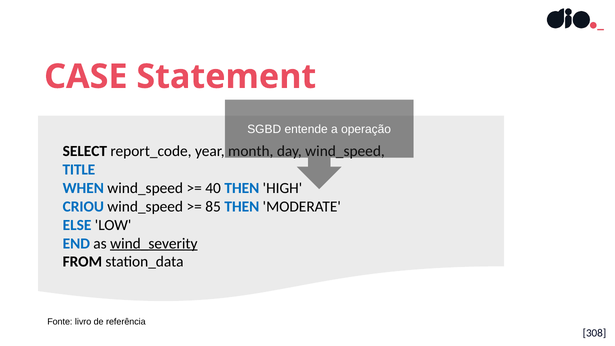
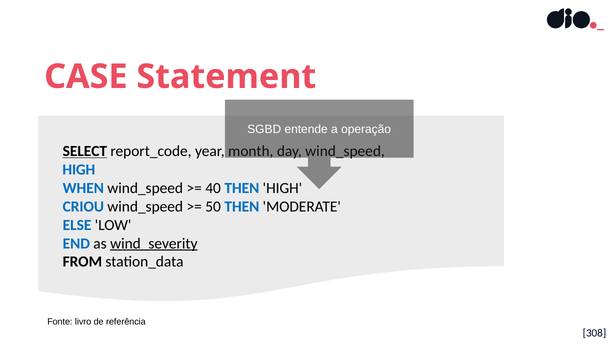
SELECT underline: none -> present (85, 151)
TITLE: TITLE -> HIGH (79, 170)
85: 85 -> 50 (213, 206)
